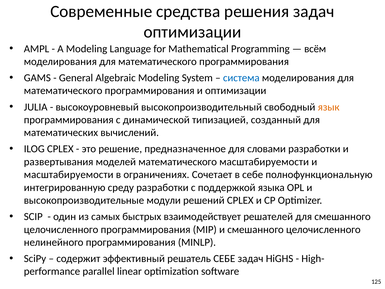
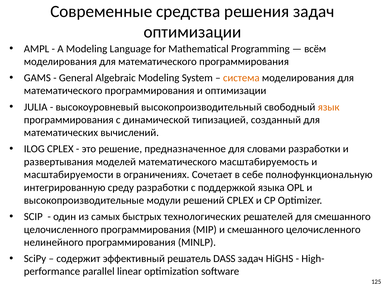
система colour: blue -> orange (241, 78)
математического масштабируемости: масштабируемости -> масштабируемость (264, 162)
взаимодействует: взаимодействует -> технологических (202, 216)
решатель СЕБЕ: СЕБЕ -> DASS (224, 258)
